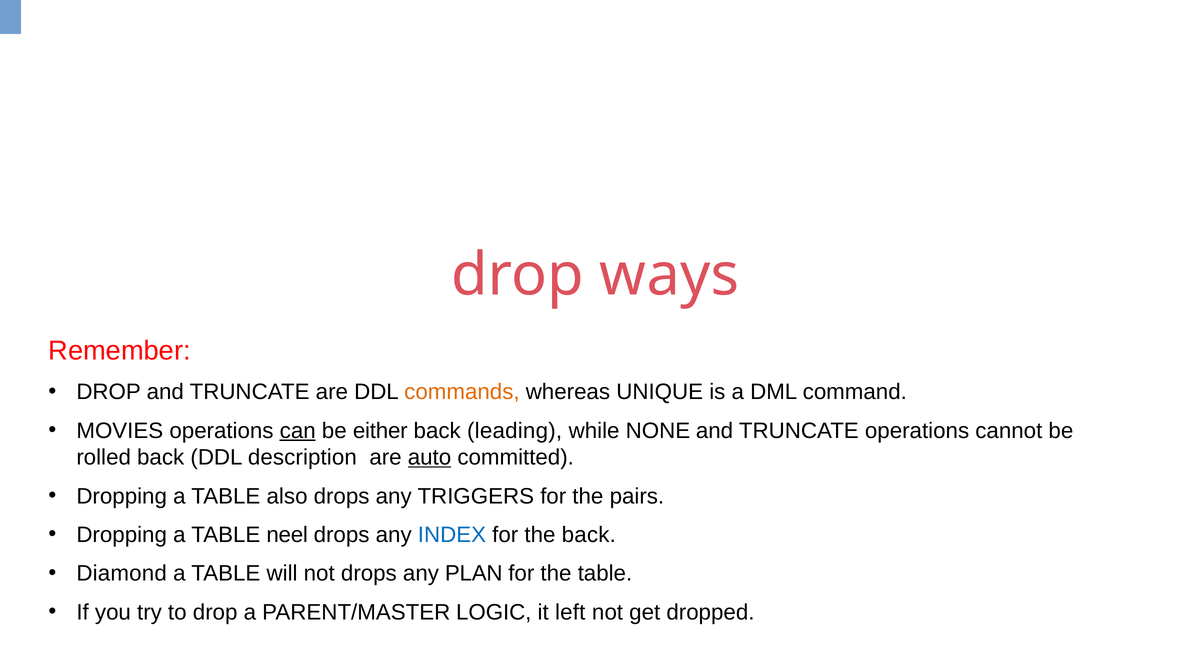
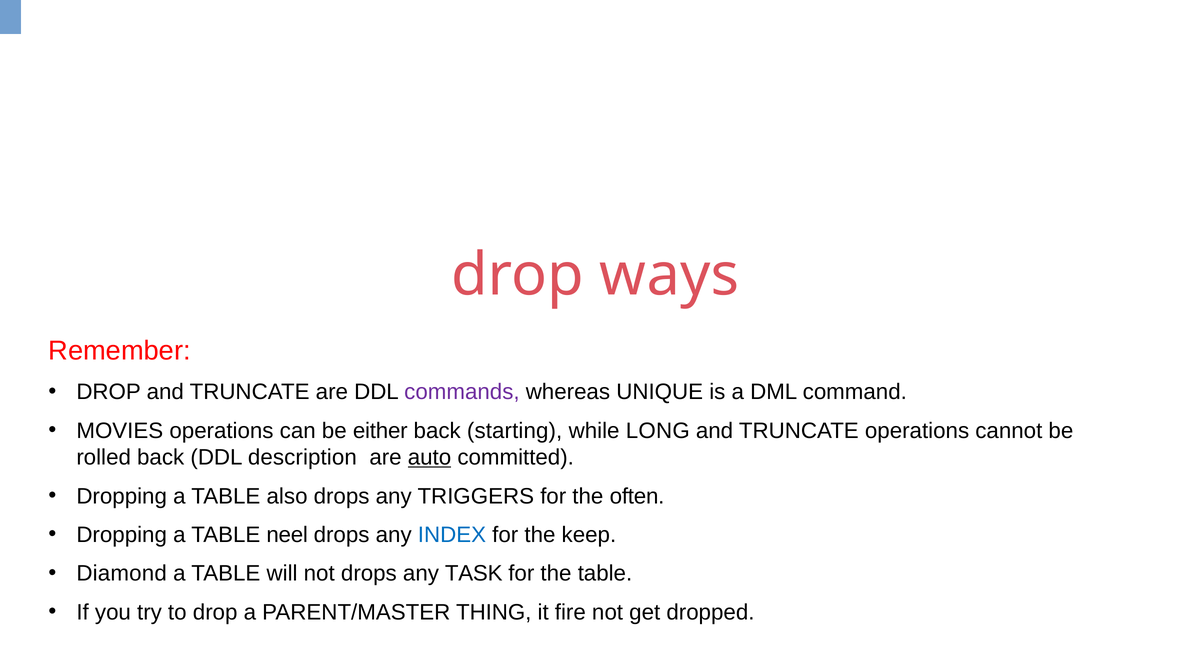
commands colour: orange -> purple (462, 392)
can underline: present -> none (298, 431)
leading: leading -> starting (515, 431)
NONE: NONE -> LONG (658, 431)
pairs: pairs -> often (637, 496)
the back: back -> keep (589, 535)
PLAN: PLAN -> TASK (474, 573)
LOGIC: LOGIC -> THING (494, 612)
left: left -> fire (570, 612)
